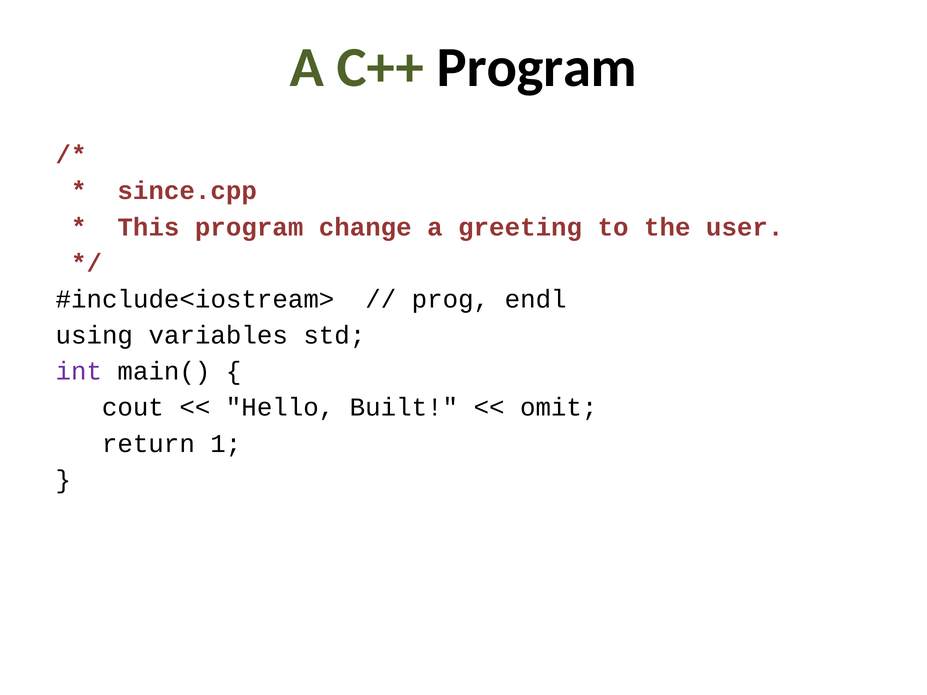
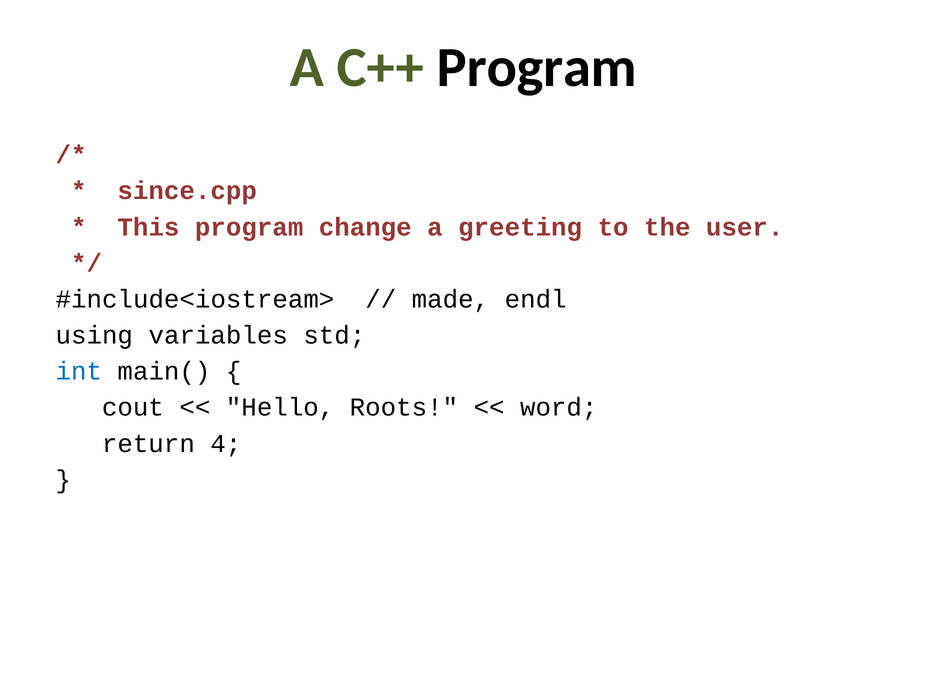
prog: prog -> made (450, 299)
int colour: purple -> blue (79, 372)
Built: Built -> Roots (404, 408)
omit: omit -> word (559, 408)
1: 1 -> 4 (226, 444)
